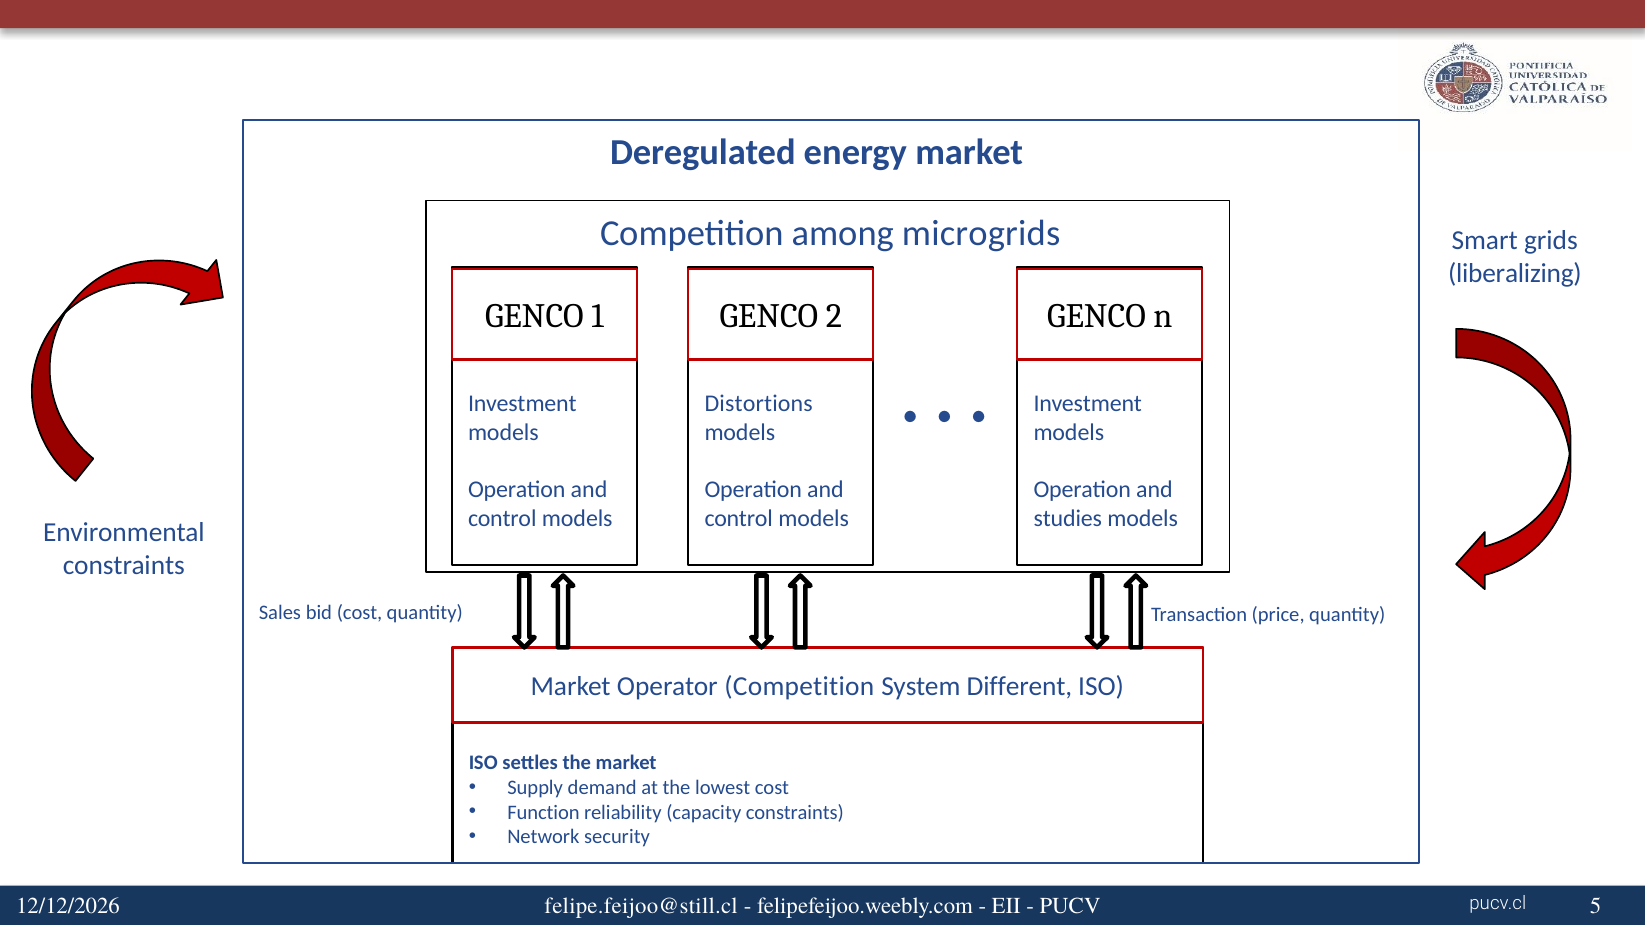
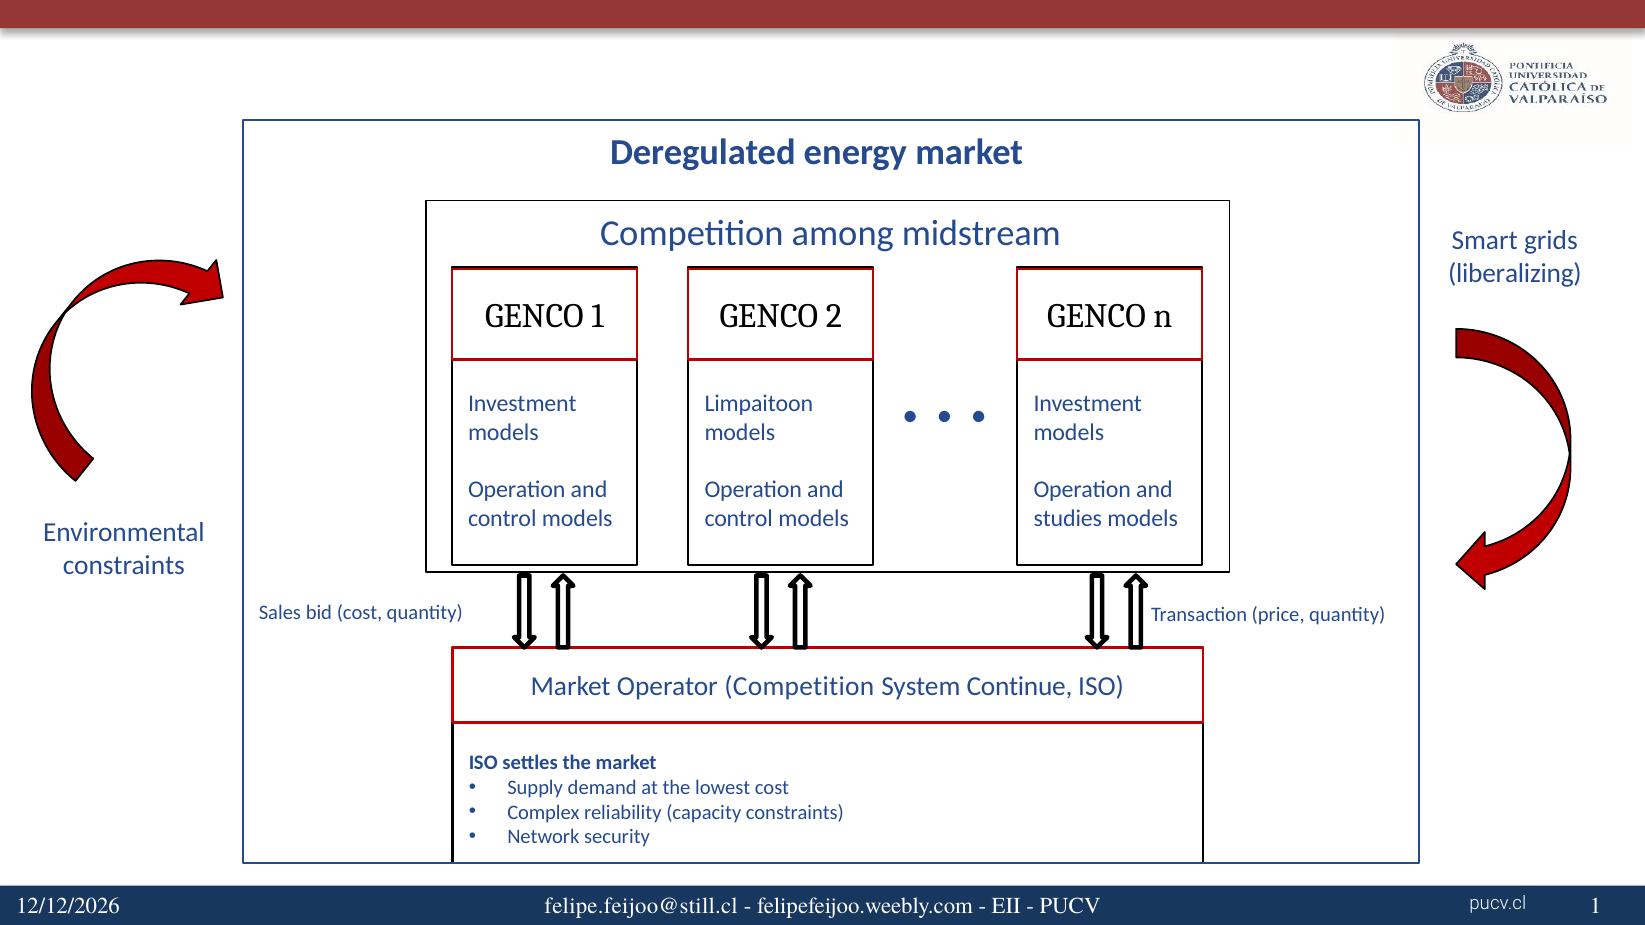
microgrids: microgrids -> midstream (981, 233)
Distortions: Distortions -> Limpaitoon (759, 404)
Different: Different -> Continue (1019, 687)
Function: Function -> Complex (543, 813)
PUCV 5: 5 -> 1 (1595, 906)
